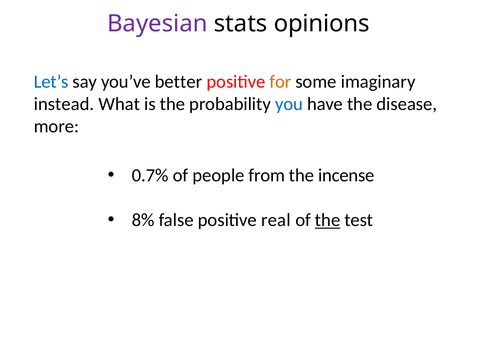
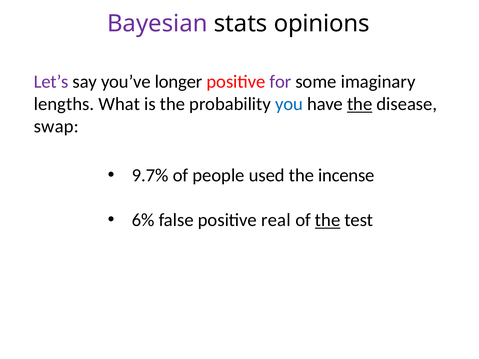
Let’s colour: blue -> purple (51, 82)
better: better -> longer (179, 82)
for colour: orange -> purple (280, 82)
instead: instead -> lengths (64, 104)
the underline: none -> present (360, 104)
more: more -> swap (56, 127)
0.7%: 0.7% -> 9.7% (150, 176)
from: from -> used (267, 176)
8%: 8% -> 6% (143, 220)
